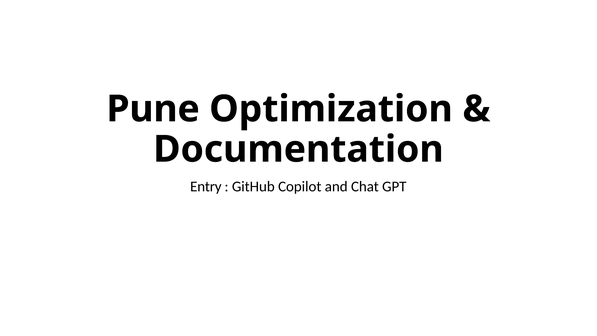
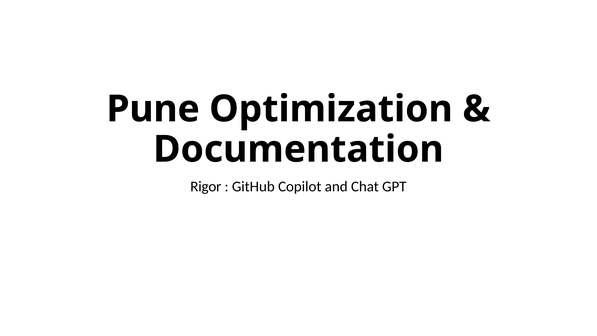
Entry: Entry -> Rigor (206, 187)
